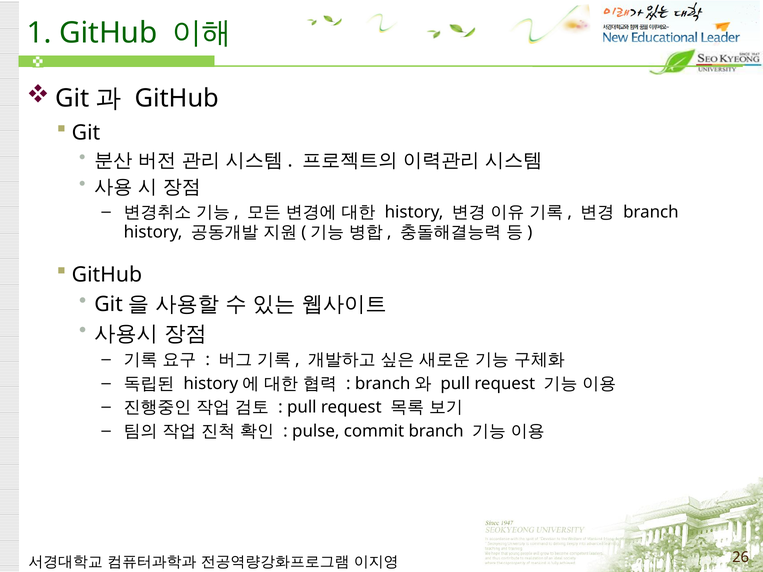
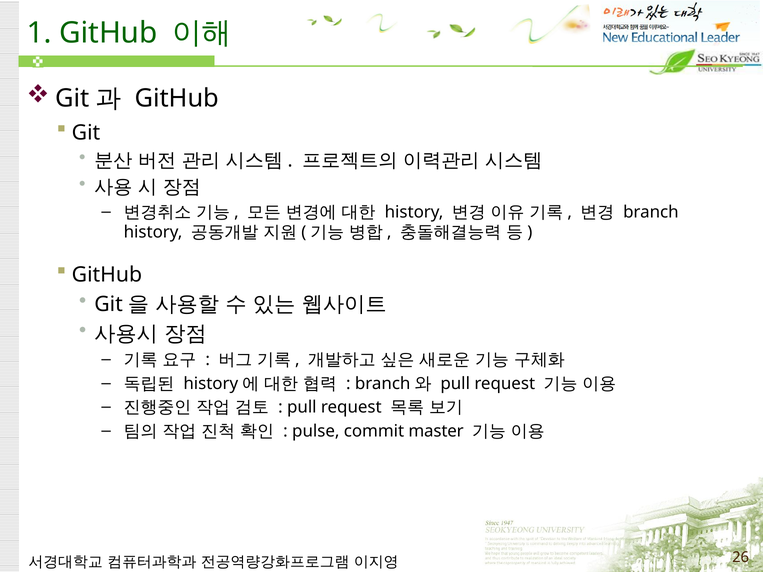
commit branch: branch -> master (436, 431)
